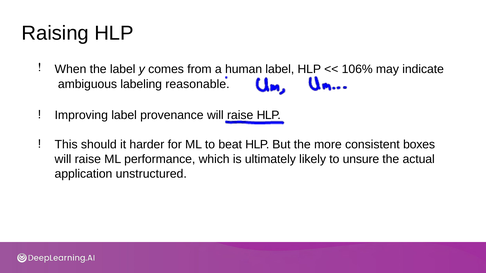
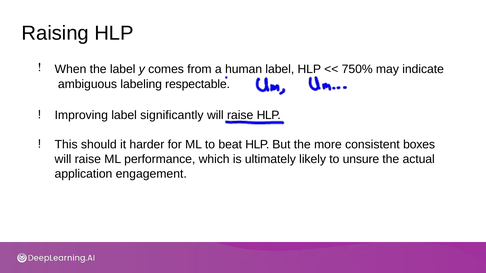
106%: 106% -> 750% (357, 69)
reasonable: reasonable -> respectable (198, 84)
provenance: provenance -> significantly (172, 115)
unstructured: unstructured -> engagement (151, 174)
